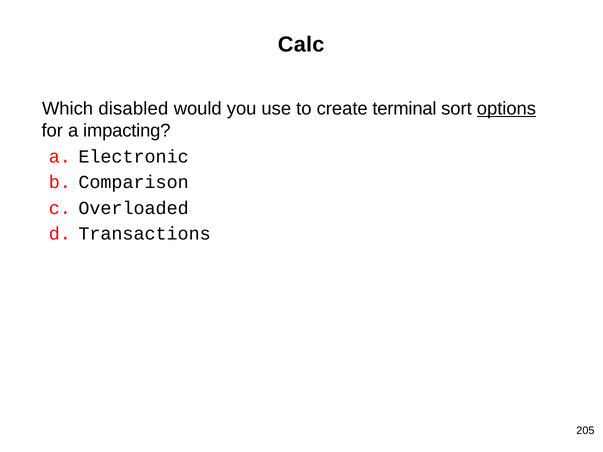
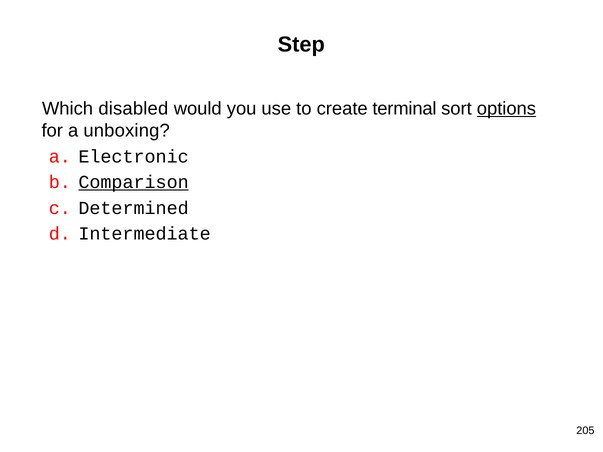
Calc: Calc -> Step (301, 44)
impacting: impacting -> unboxing (127, 131)
Comparison underline: none -> present (134, 182)
Overloaded: Overloaded -> Determined (134, 208)
Transactions: Transactions -> Intermediate (145, 234)
